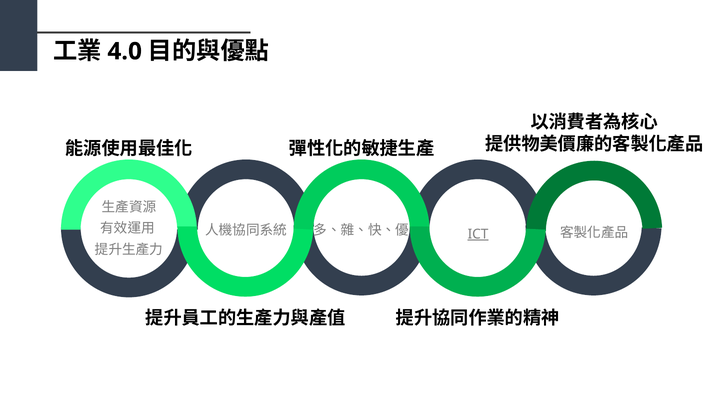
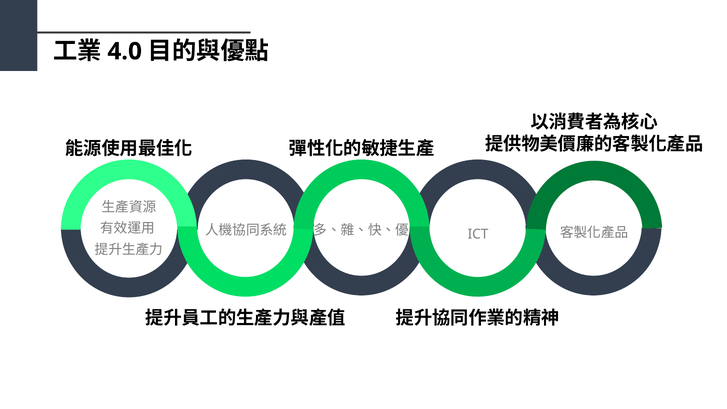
ICT underline: present -> none (478, 234)
